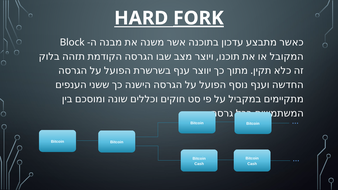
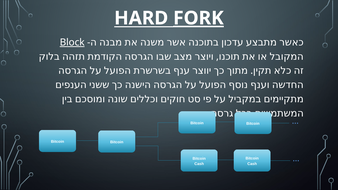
Block underline: none -> present (72, 42)
